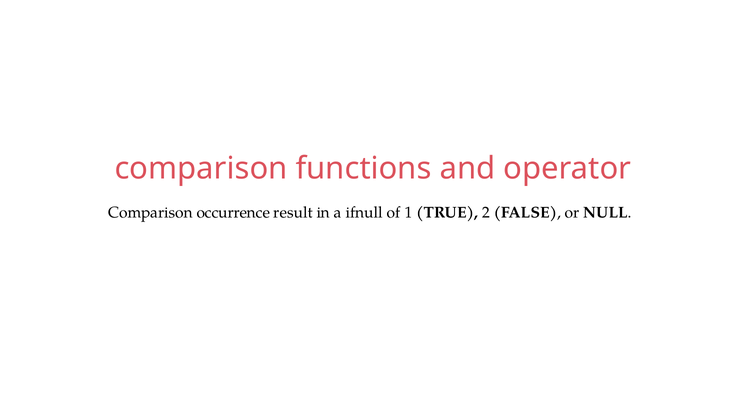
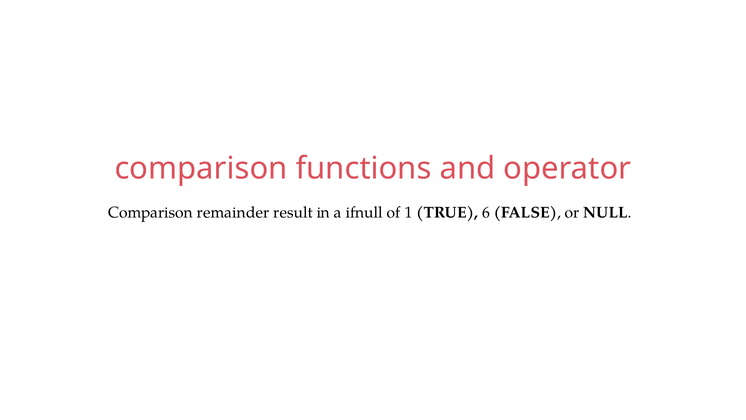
occurrence: occurrence -> remainder (233, 212)
2: 2 -> 6 (486, 212)
